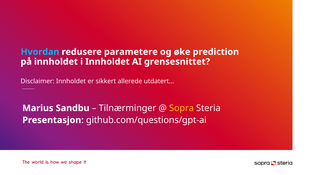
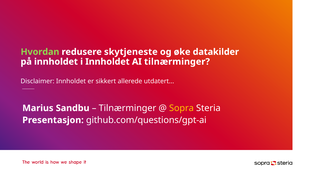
Hvordan colour: light blue -> light green (40, 52)
parametere: parametere -> skytjeneste (131, 52)
prediction: prediction -> datakilder (216, 52)
AI grensesnittet: grensesnittet -> tilnærminger (177, 62)
